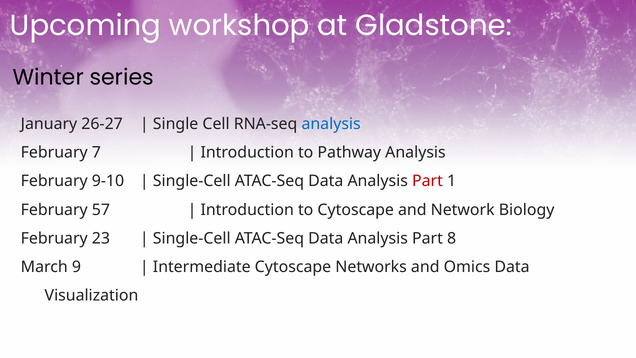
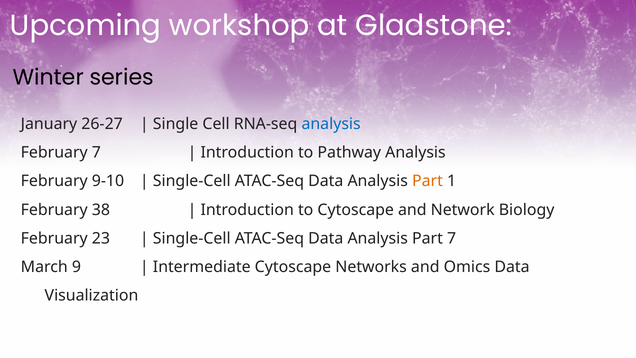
Part colour: red -> orange (427, 181)
57: 57 -> 38 (101, 210)
Part 8: 8 -> 7 (452, 238)
